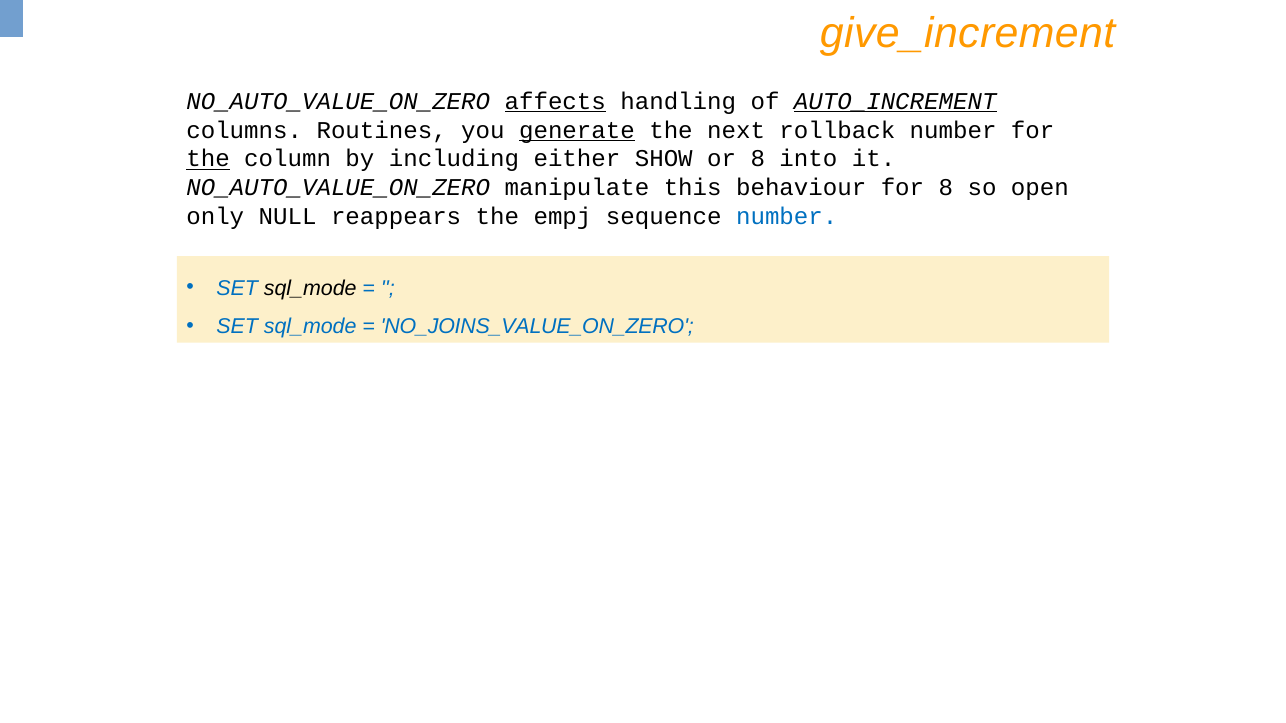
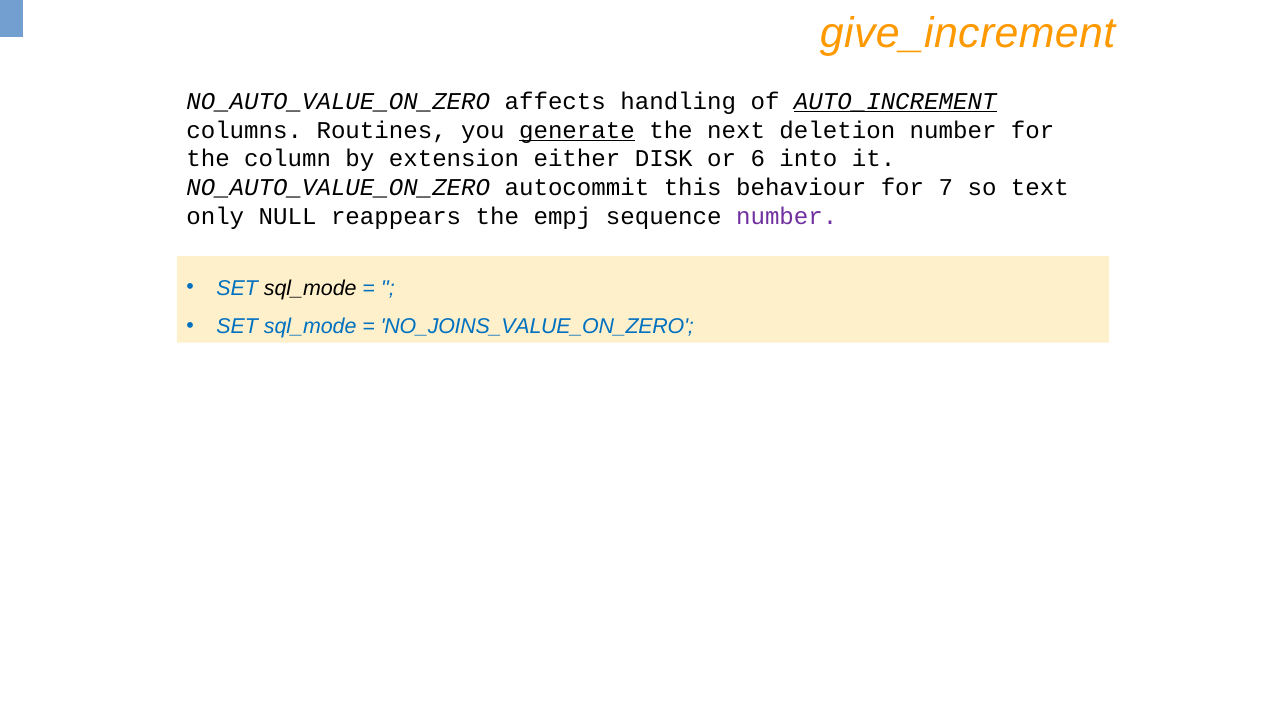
affects underline: present -> none (555, 101)
rollback: rollback -> deletion (837, 130)
the underline: present -> none (208, 159)
including: including -> extension (454, 159)
SHOW: SHOW -> DISK (664, 159)
or 8: 8 -> 6 (758, 159)
manipulate: manipulate -> autocommit (577, 188)
for 8: 8 -> 7 (946, 188)
open: open -> text (1040, 188)
number colour: blue -> purple (787, 217)
